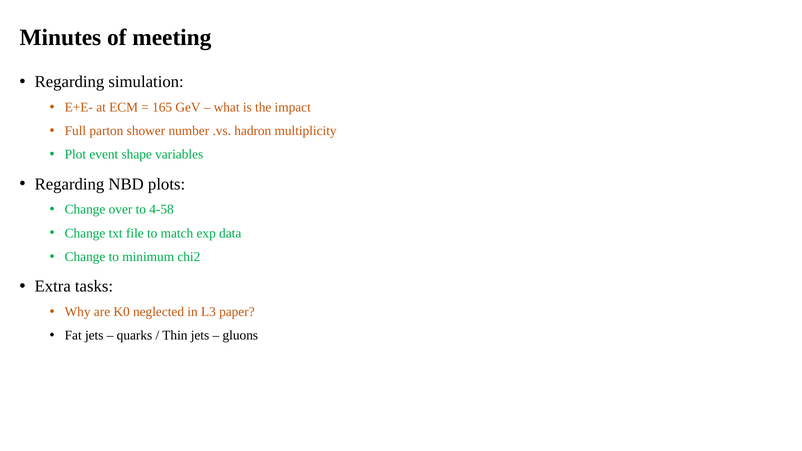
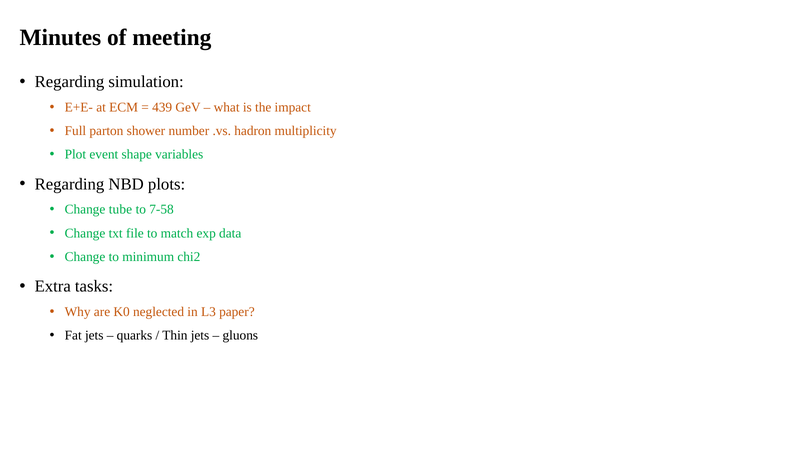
165: 165 -> 439 (162, 107)
over: over -> tube (120, 210)
4-58: 4-58 -> 7-58 (162, 210)
